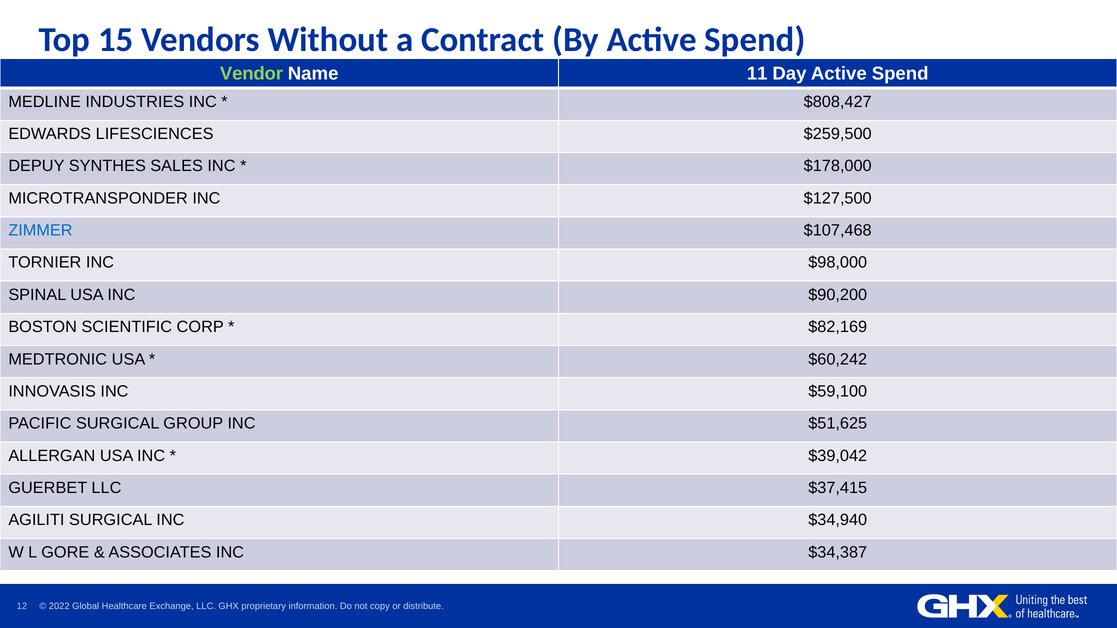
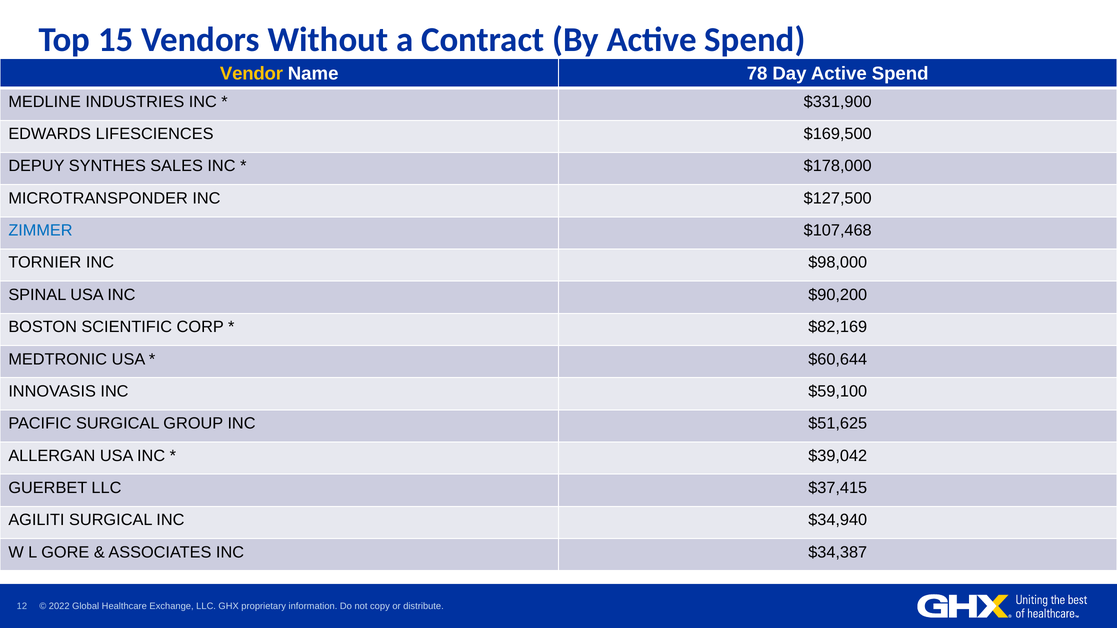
Vendor colour: light green -> yellow (251, 74)
11: 11 -> 78 (757, 74)
$808,427: $808,427 -> $331,900 (838, 102)
$259,500: $259,500 -> $169,500 (838, 134)
$60,242: $60,242 -> $60,644 (838, 359)
